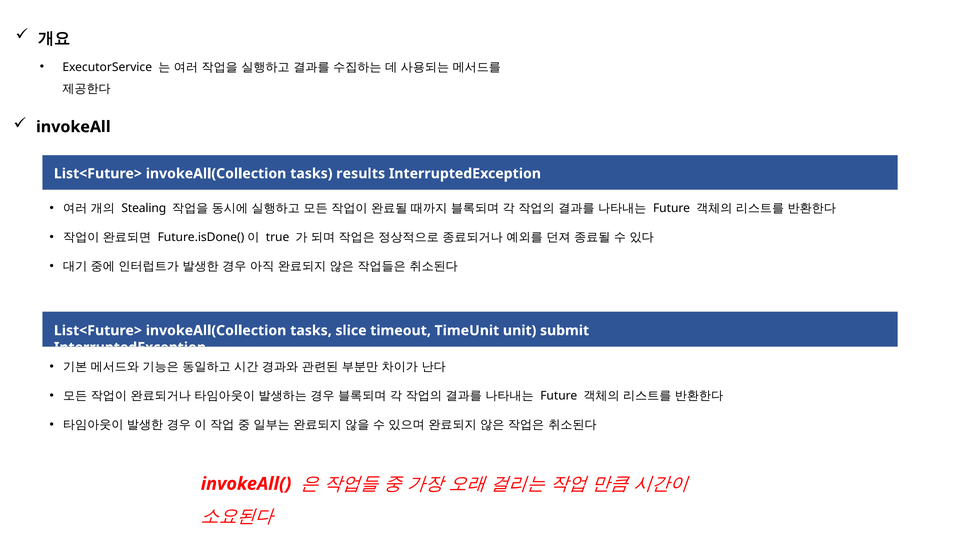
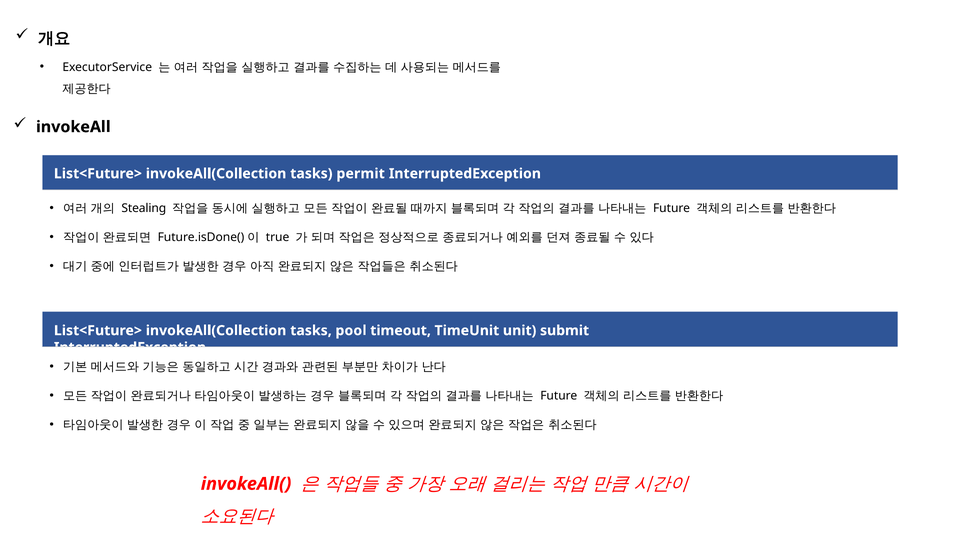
results: results -> permit (361, 174)
slice: slice -> pool (351, 331)
